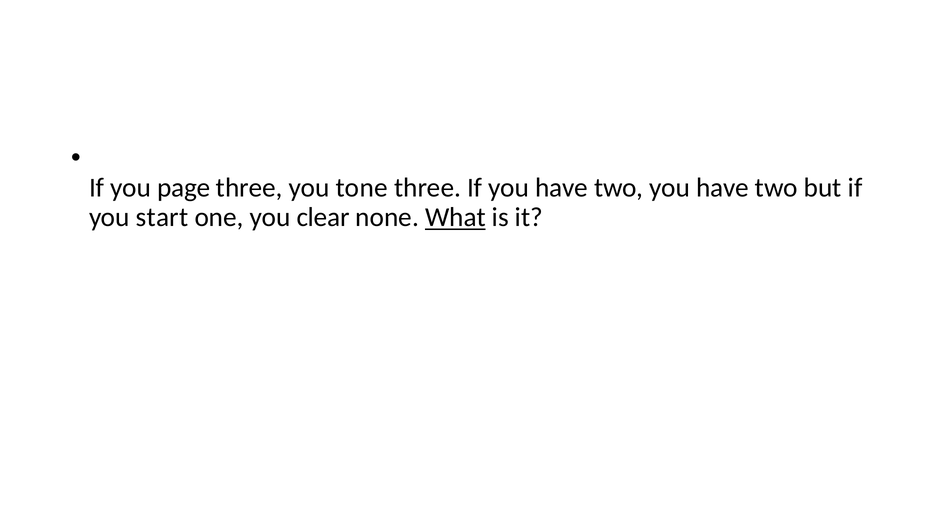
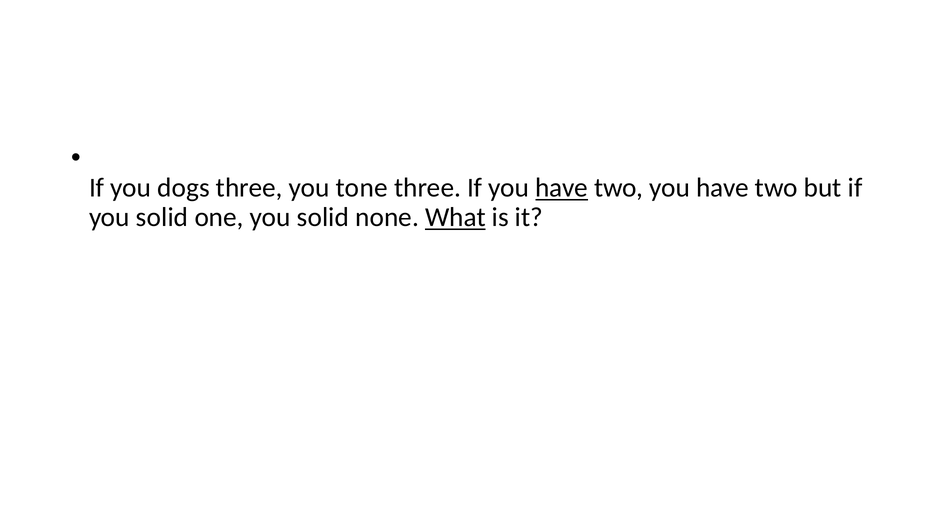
page: page -> dogs (183, 188)
have underline: none -> present (562, 188)
start: start -> solid (162, 217)
one you clear: clear -> solid (323, 217)
